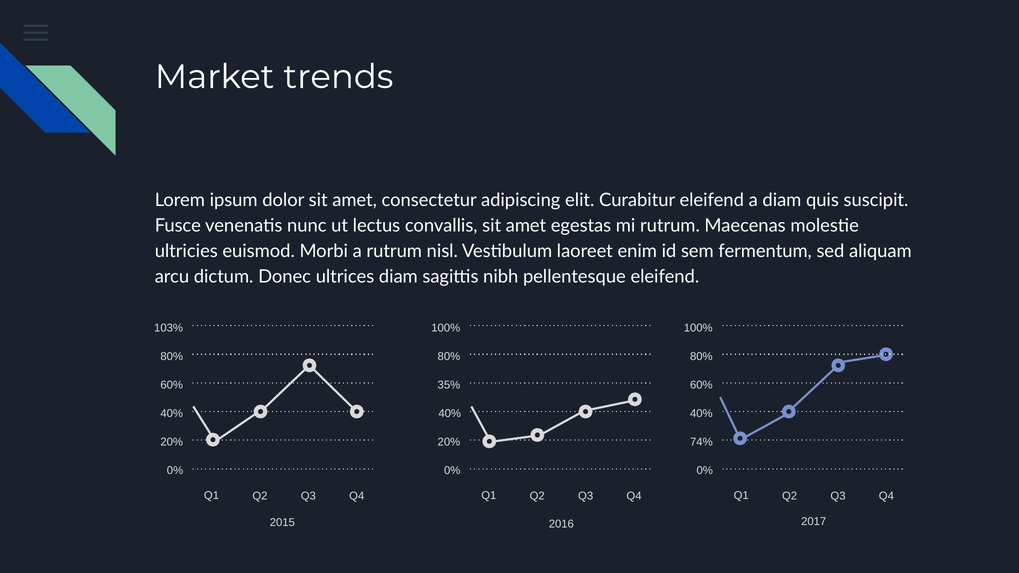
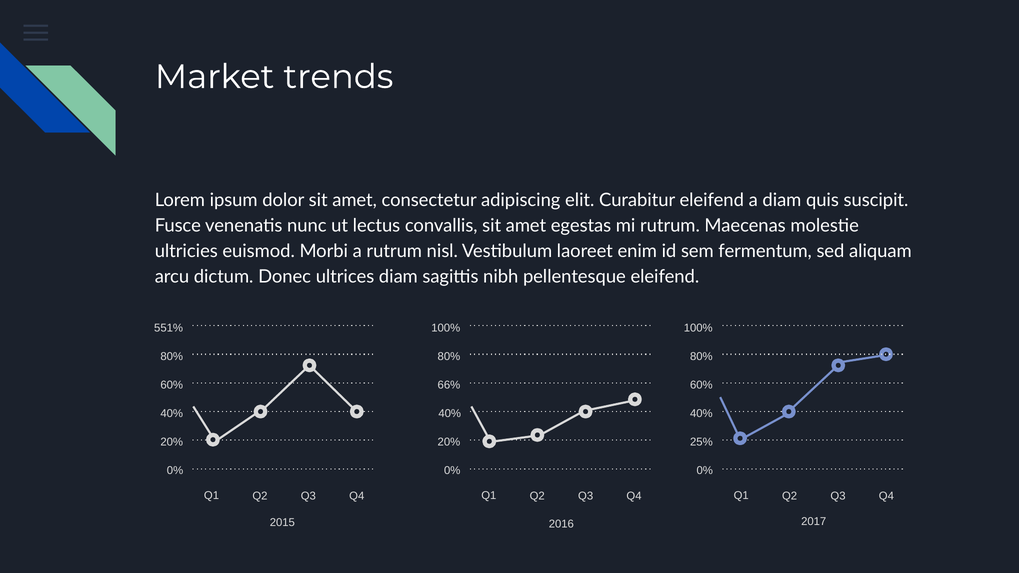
103%: 103% -> 551% (169, 328)
35%: 35% -> 66% (449, 385)
74%: 74% -> 25% (701, 442)
